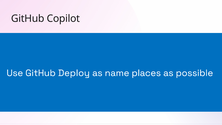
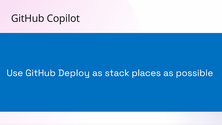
name: name -> stack (117, 73)
